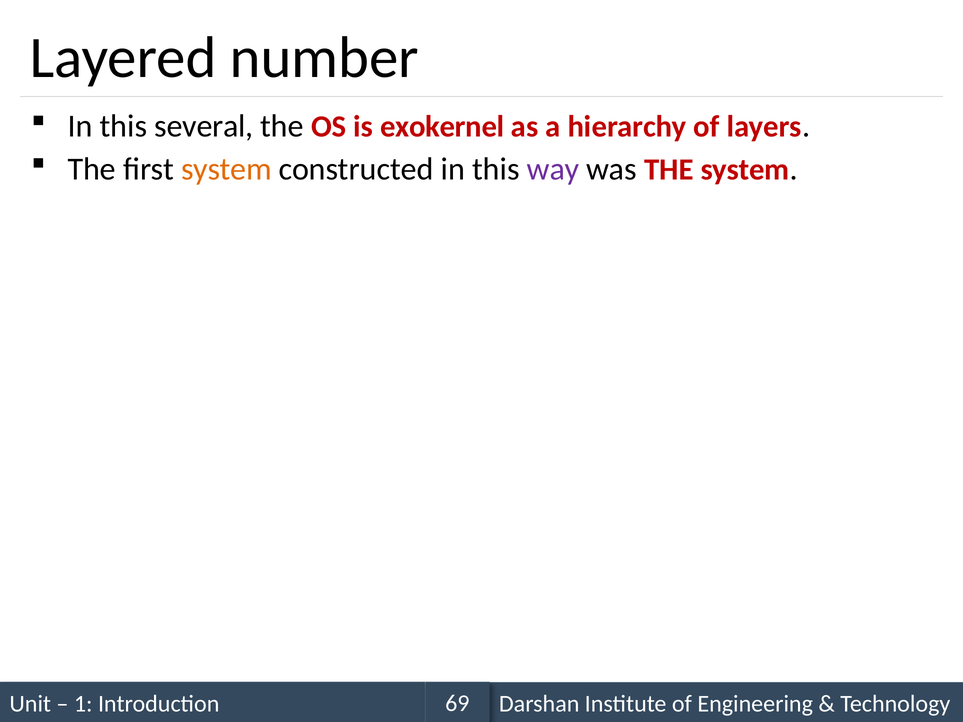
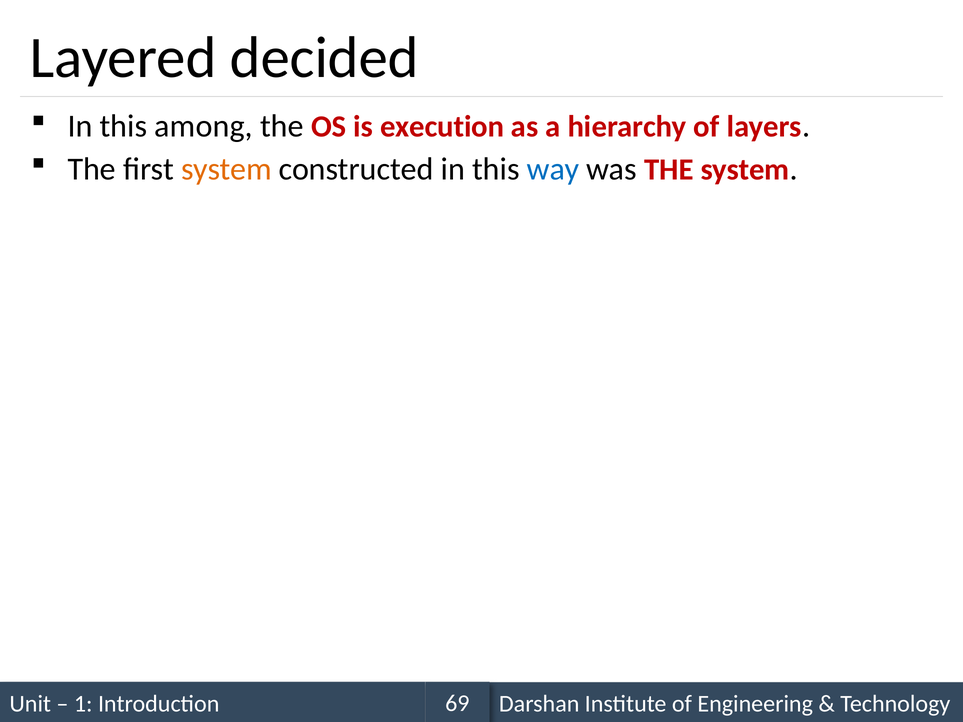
number: number -> decided (324, 58)
several: several -> among (204, 126)
exokernel: exokernel -> execution (442, 127)
way colour: purple -> blue (553, 169)
